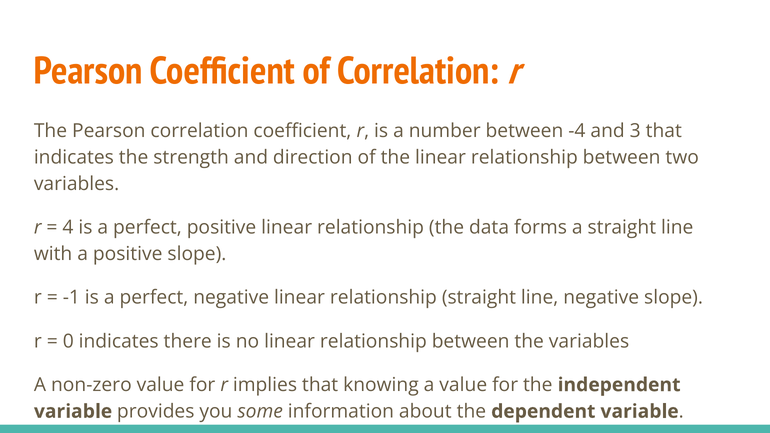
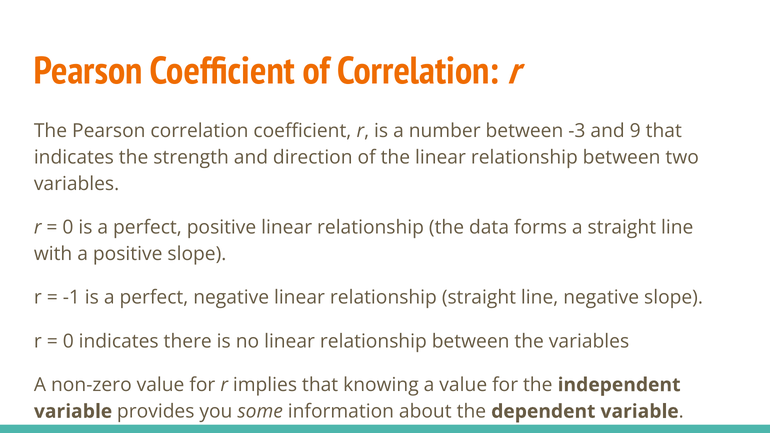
-4: -4 -> -3 (577, 131)
3: 3 -> 9 (635, 131)
4: 4 -> 0 (68, 227)
